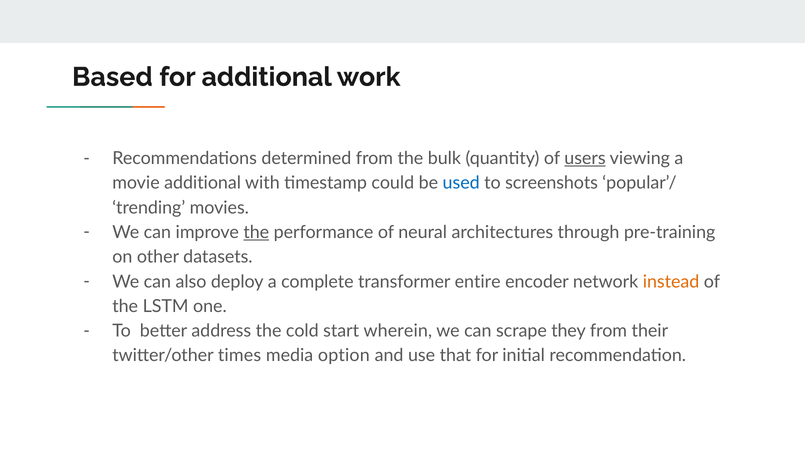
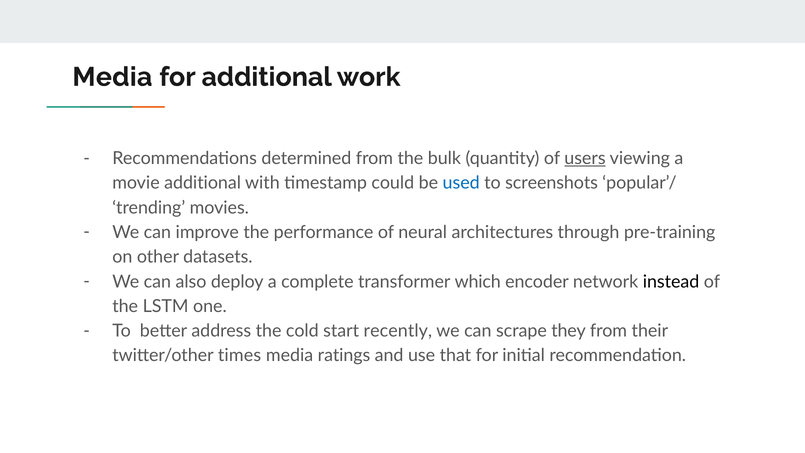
Based: Based -> Media (112, 77)
the underline: present -> none (256, 232)
entire: entire -> which (478, 282)
instead colour: orange -> black (671, 282)
wherein: wherein -> recently (398, 331)
option: option -> ratings (344, 355)
